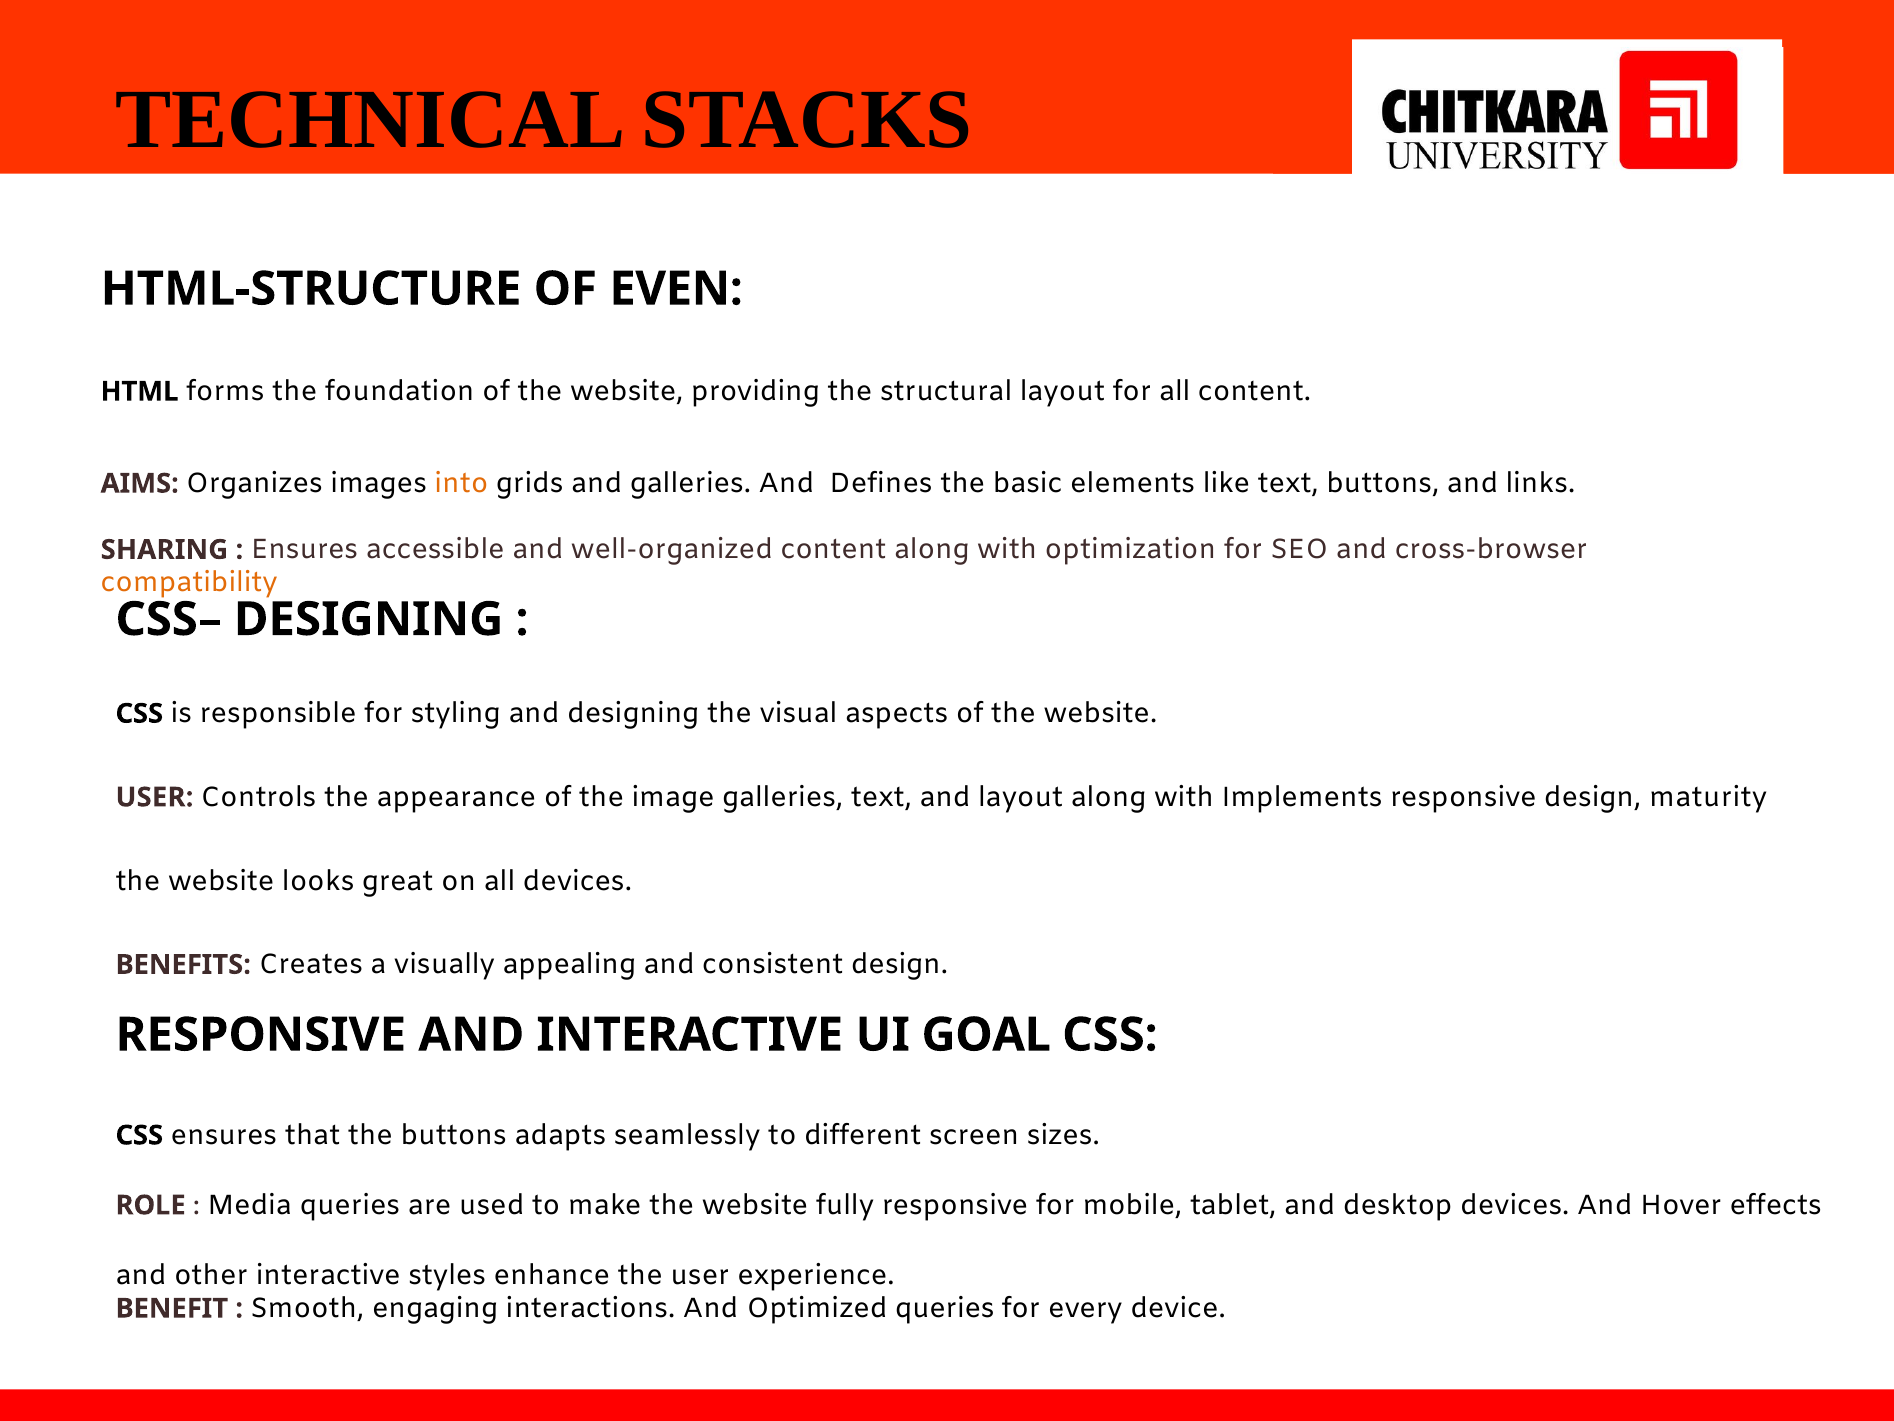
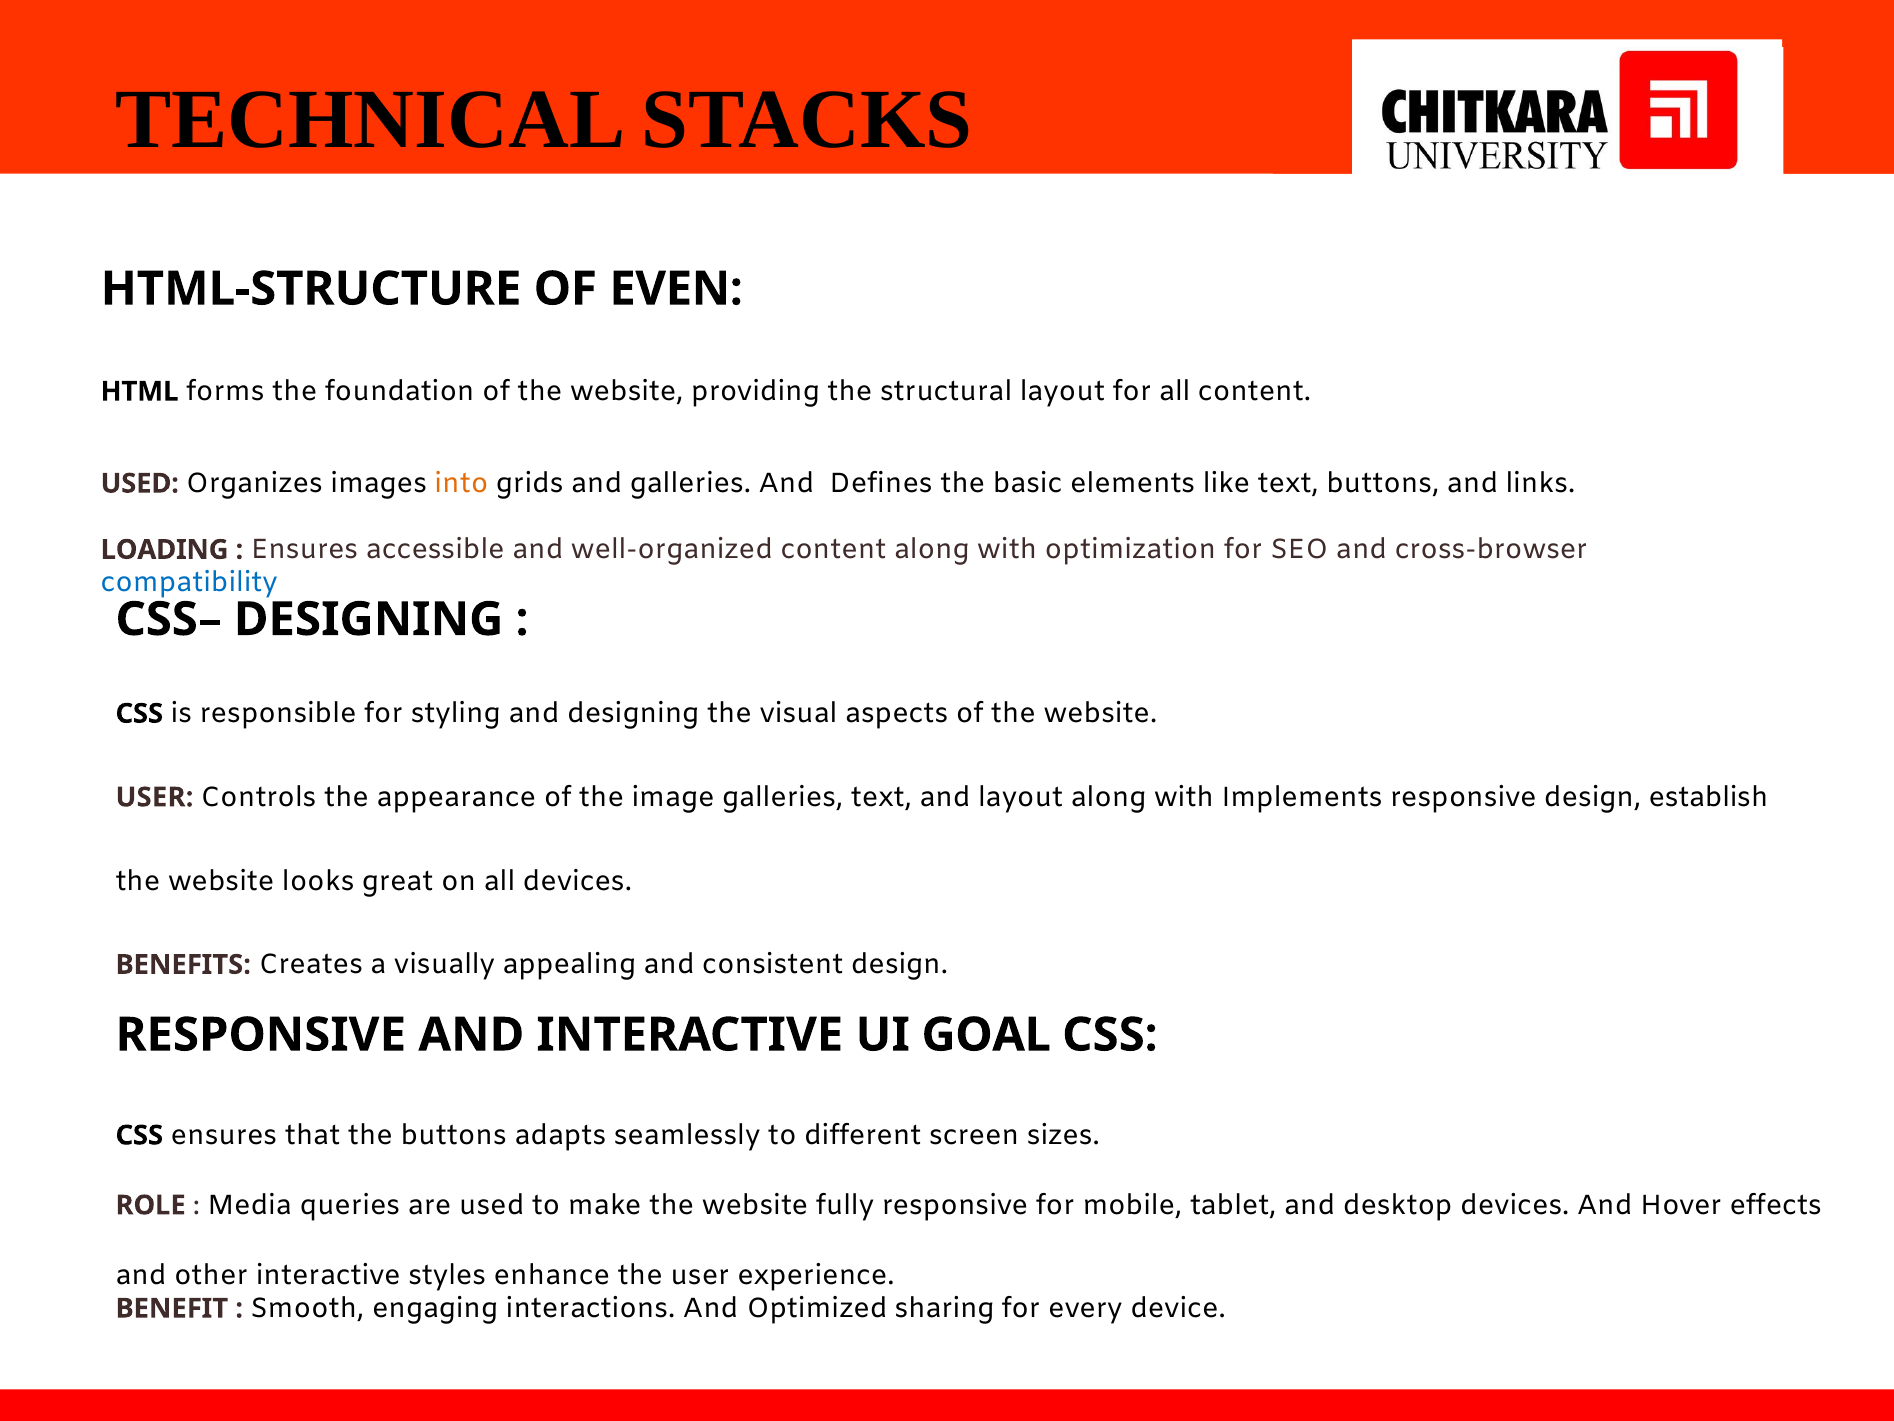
AIMS: AIMS -> USED (140, 483)
SHARING: SHARING -> LOADING (165, 550)
compatibility colour: orange -> blue (189, 583)
maturity: maturity -> establish (1709, 797)
Optimized queries: queries -> sharing (945, 1308)
